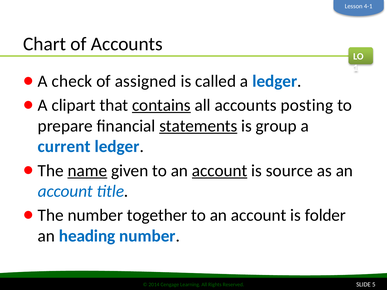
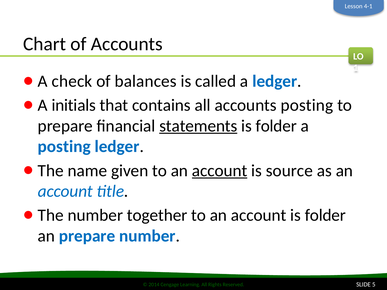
assigned: assigned -> balances (146, 81)
clipart: clipart -> initials (74, 105)
contains underline: present -> none (161, 105)
group: group -> folder (276, 126)
current: current -> posting (64, 147)
name underline: present -> none (87, 171)
an heading: heading -> prepare (87, 236)
